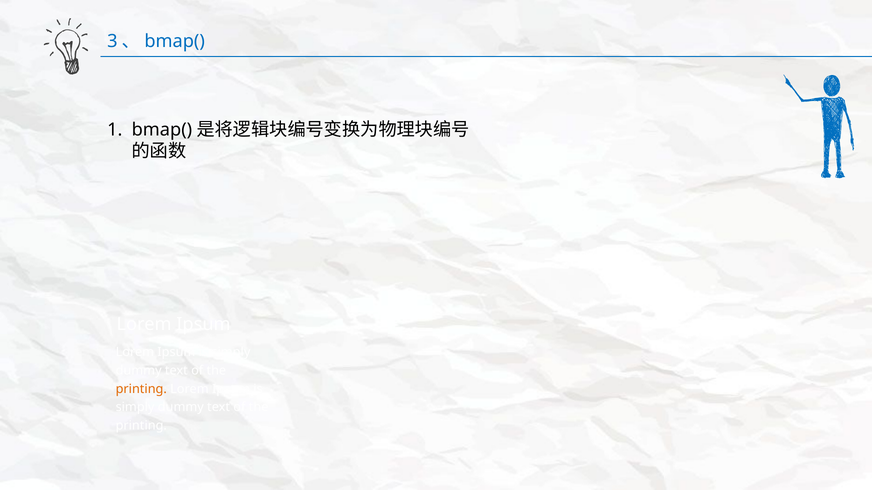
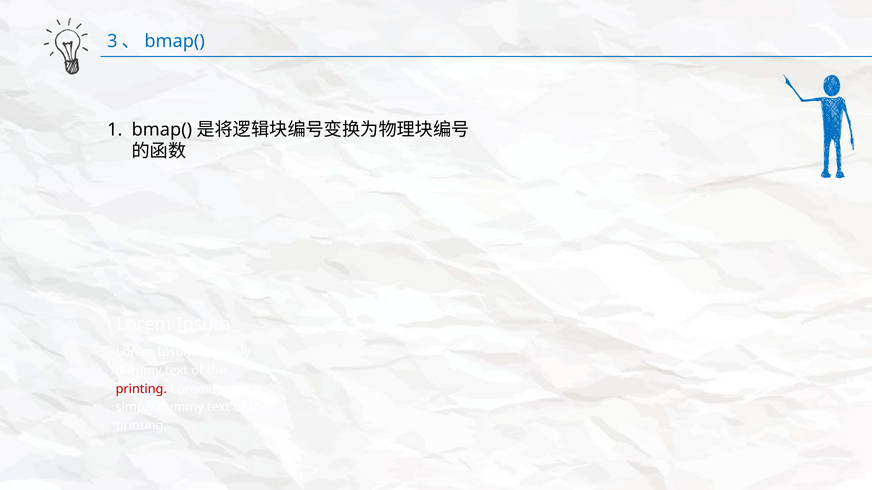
printing colour: orange -> red (141, 389)
